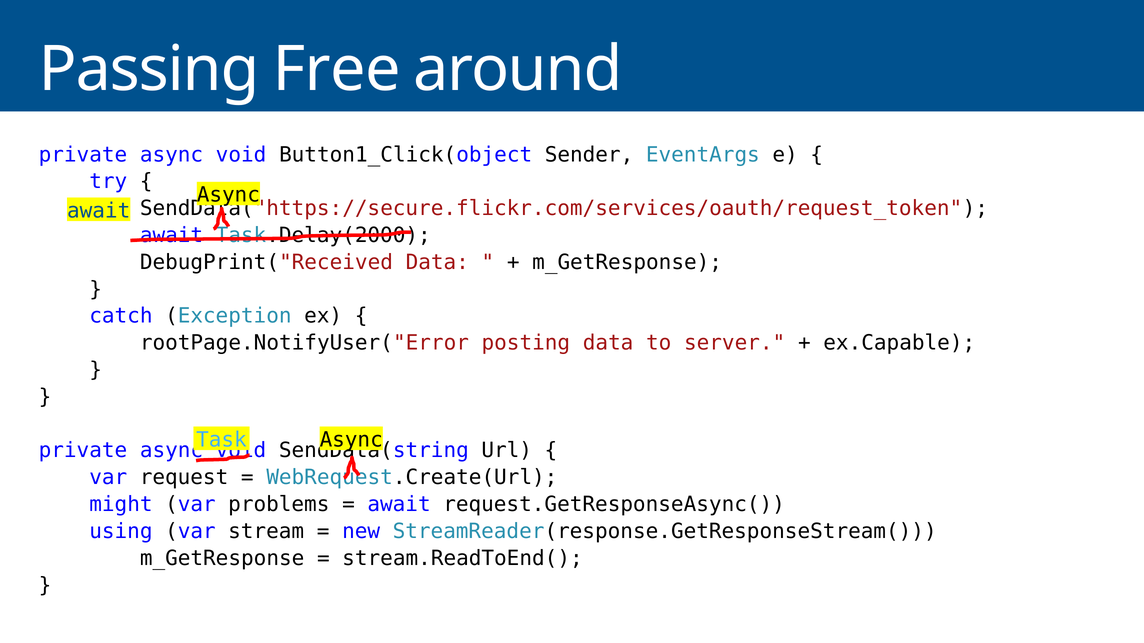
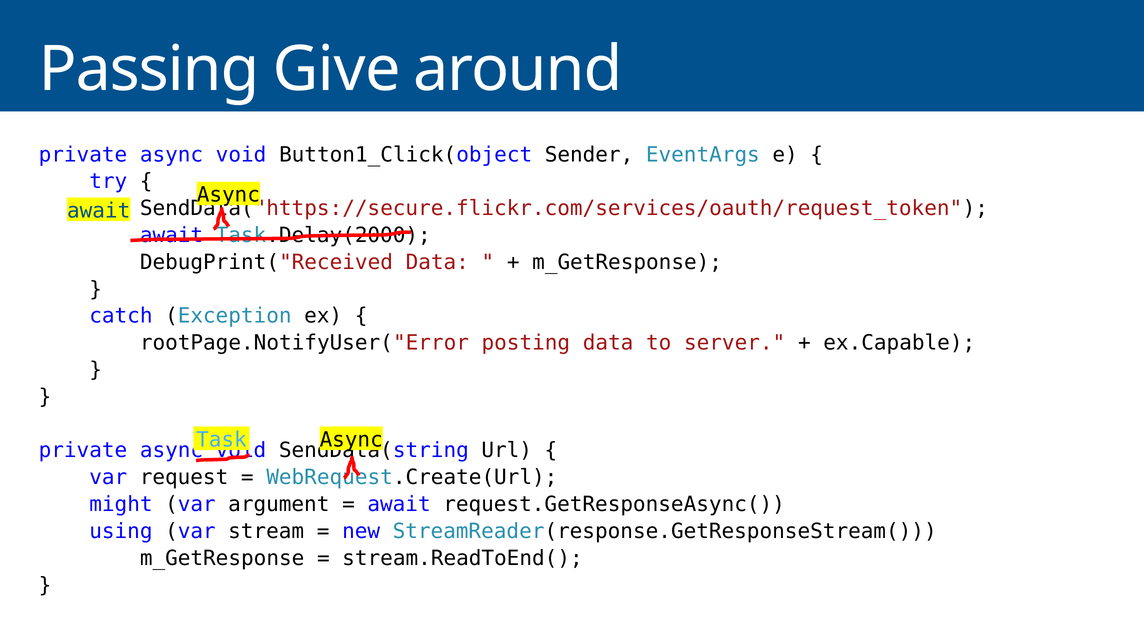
Free: Free -> Give (337, 69)
problems: problems -> argument (279, 505)
